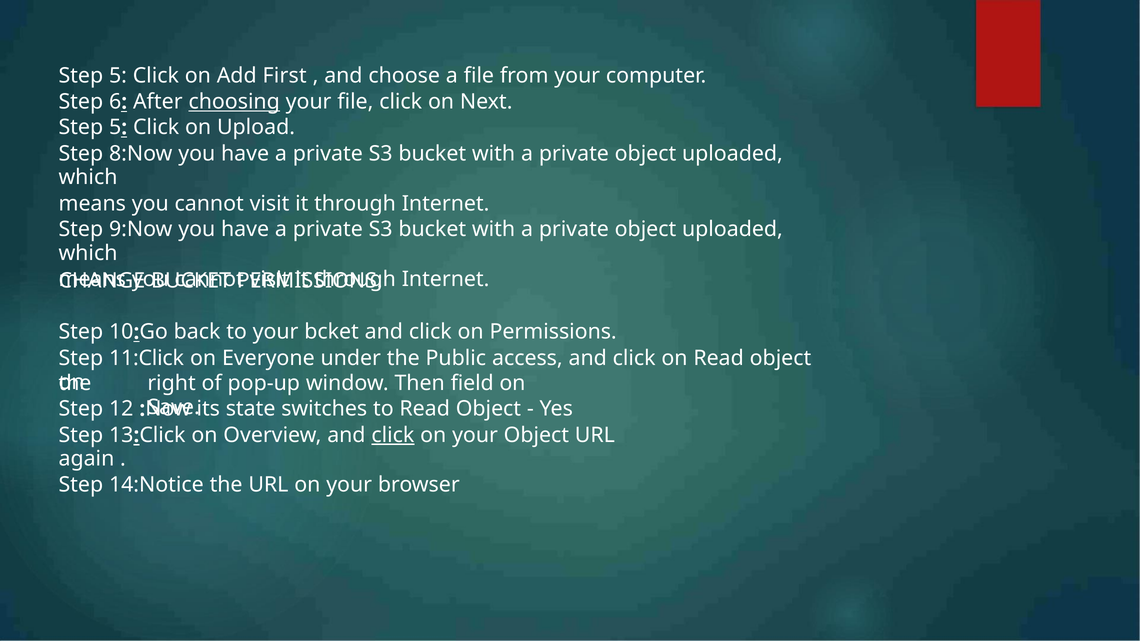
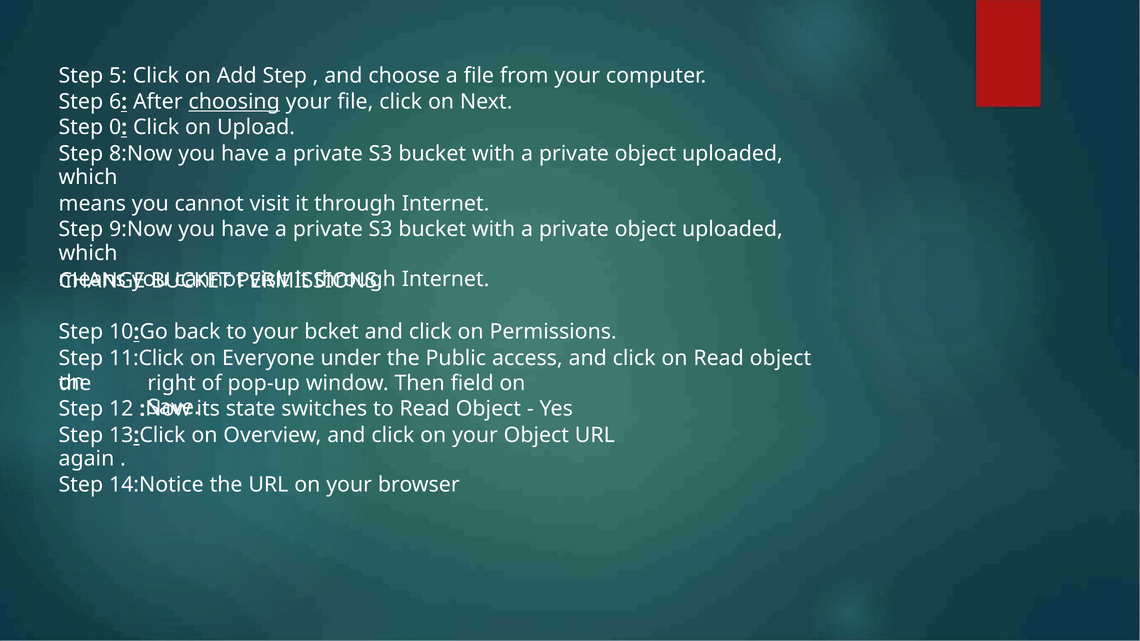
Add First: First -> Step (285, 76)
5: 5 -> 0 (115, 127)
click underline: present -> none (393, 435)
